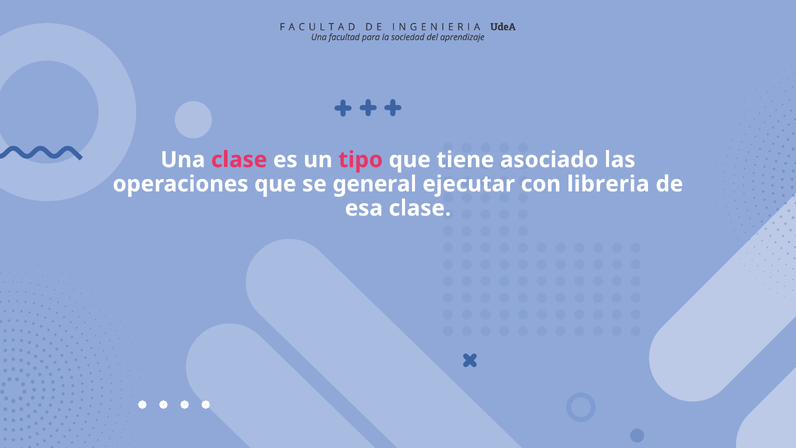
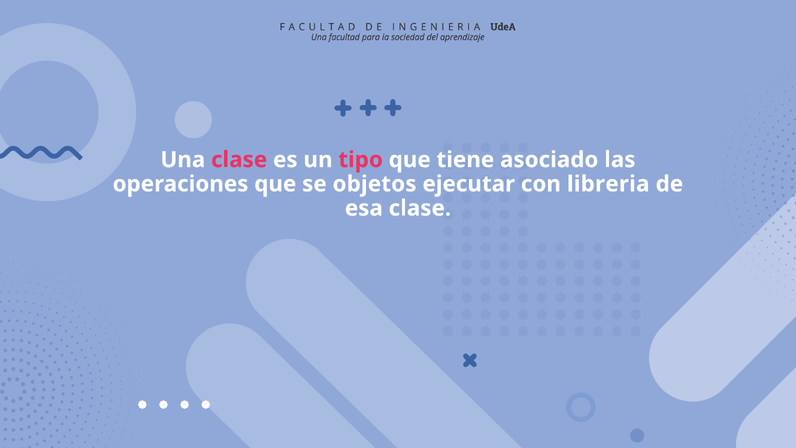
general: general -> objetos (375, 184)
